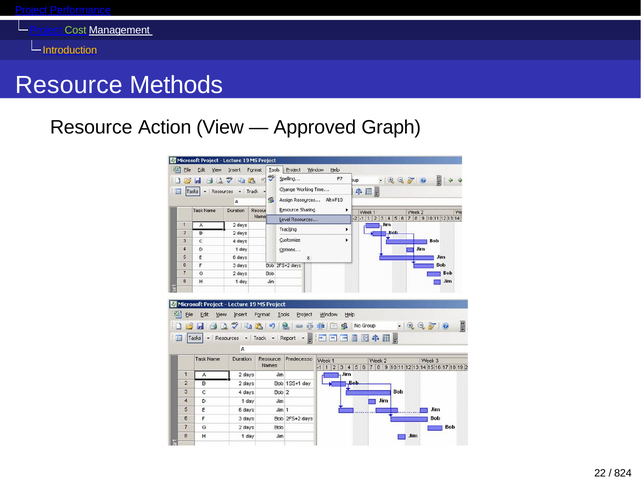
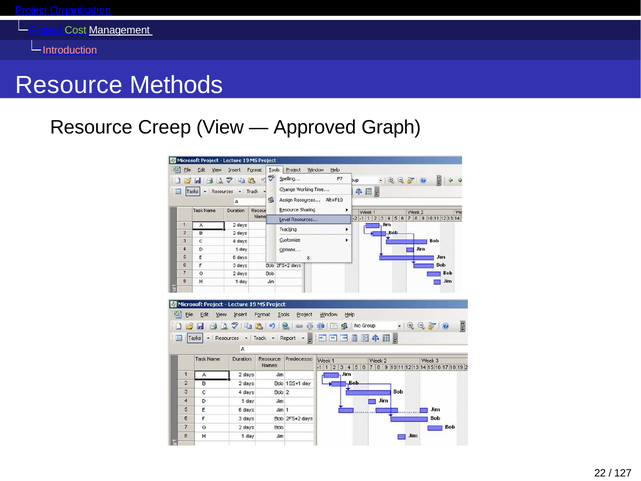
Performance: Performance -> Organisation (80, 10)
Introduction colour: yellow -> pink (70, 50)
Action: Action -> Creep (165, 127)
824: 824 -> 127 (623, 473)
